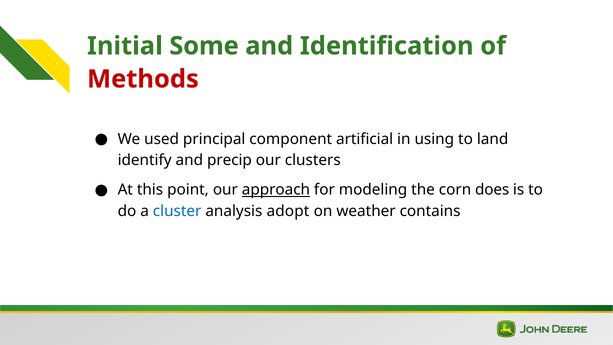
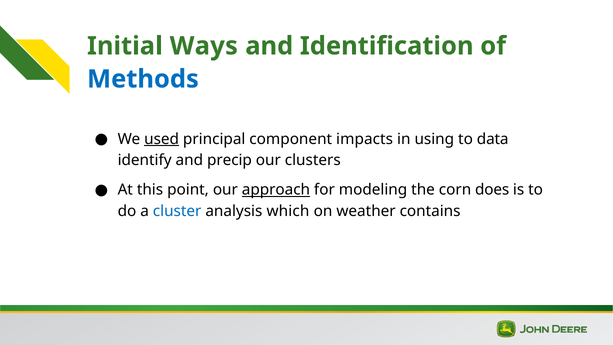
Some: Some -> Ways (204, 46)
Methods colour: red -> blue (143, 79)
used underline: none -> present (162, 139)
artificial: artificial -> impacts (365, 139)
land: land -> data (493, 139)
adopt: adopt -> which (288, 211)
